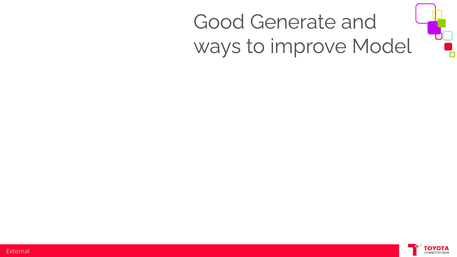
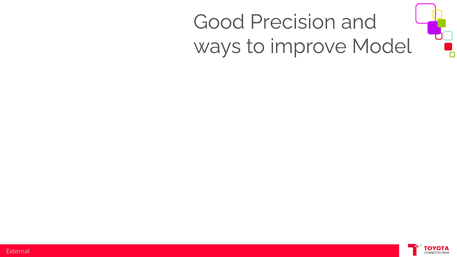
Generate: Generate -> Precision (293, 22)
